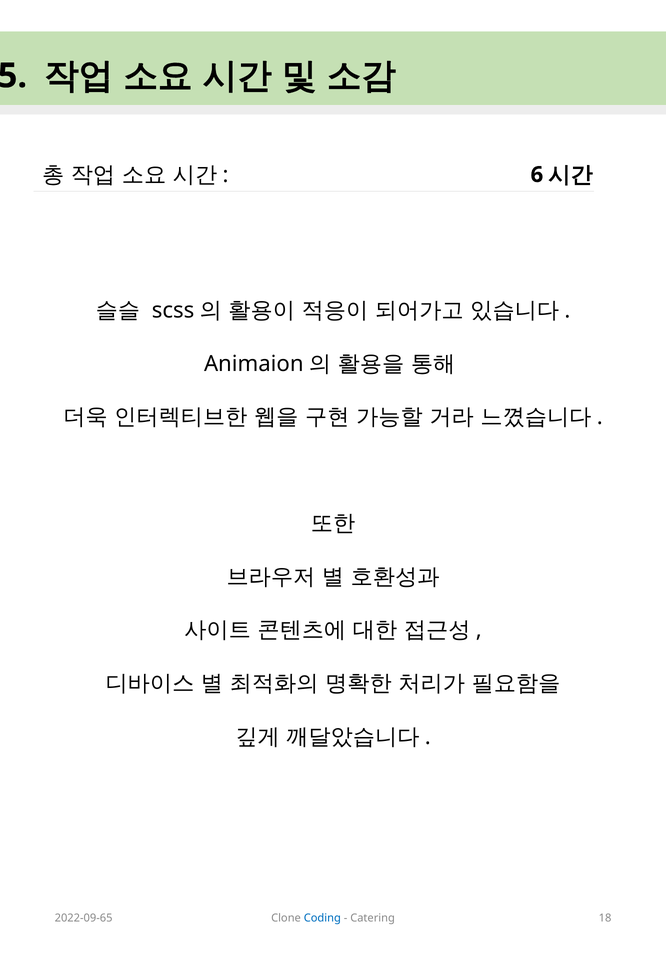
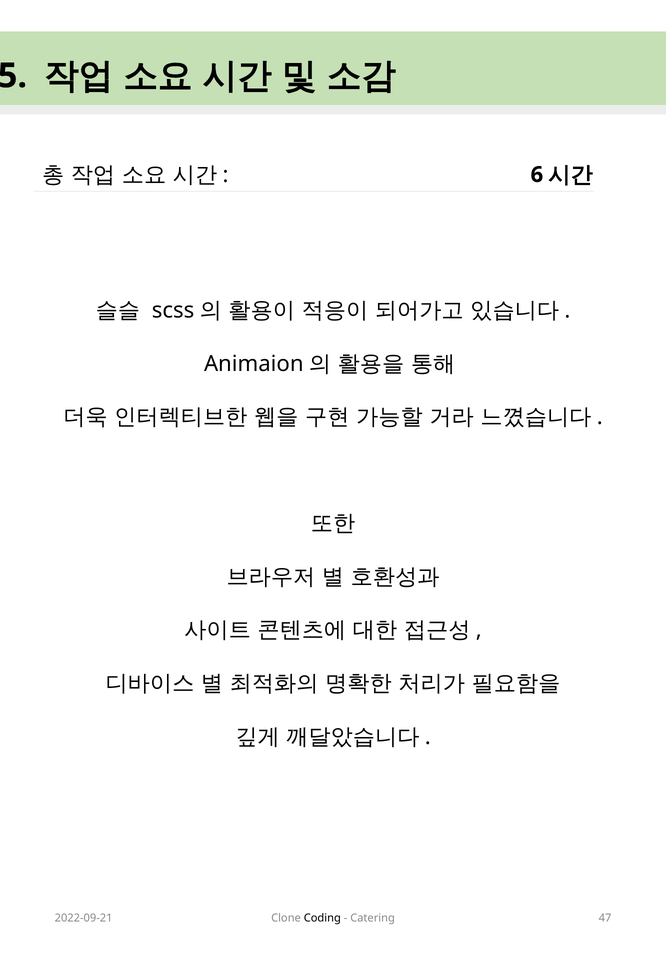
2022-09-65: 2022-09-65 -> 2022-09-21 (84, 918)
Coding colour: blue -> black (322, 918)
18: 18 -> 47 (605, 918)
